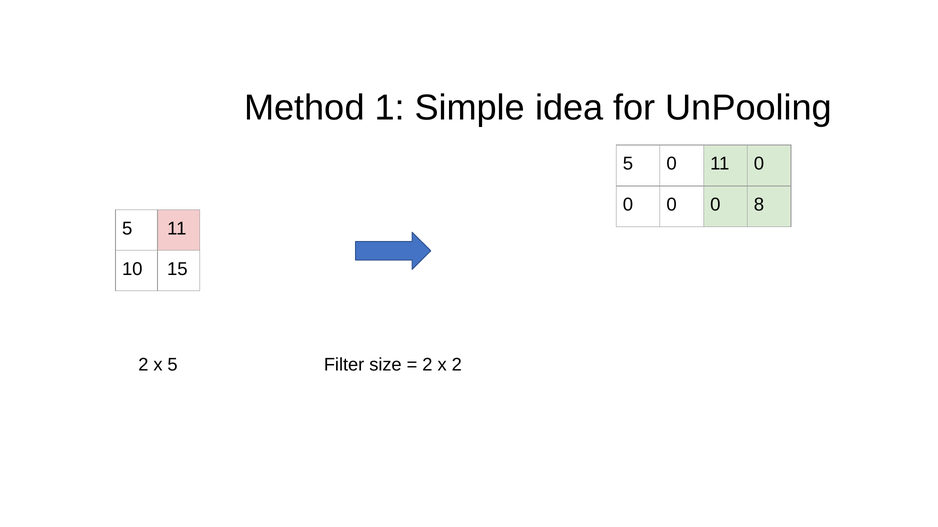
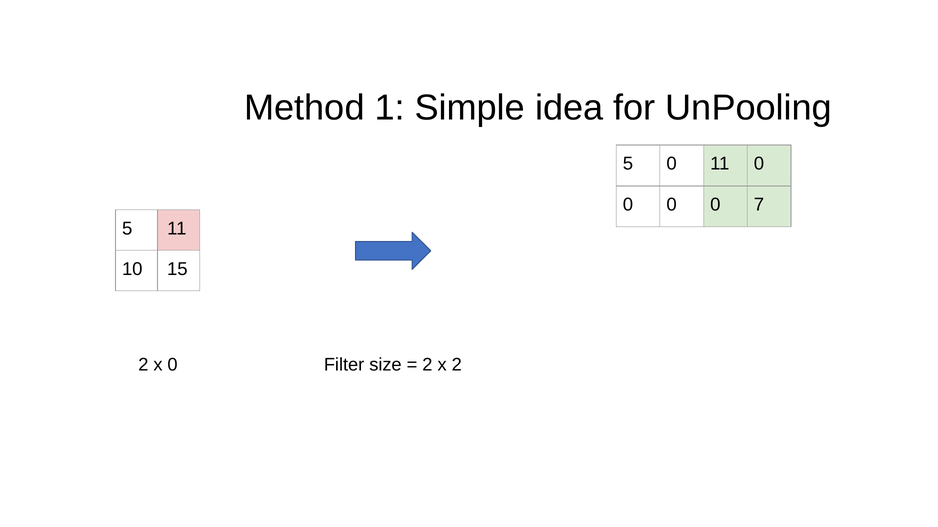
8: 8 -> 7 (759, 205)
x 5: 5 -> 0 (173, 365)
